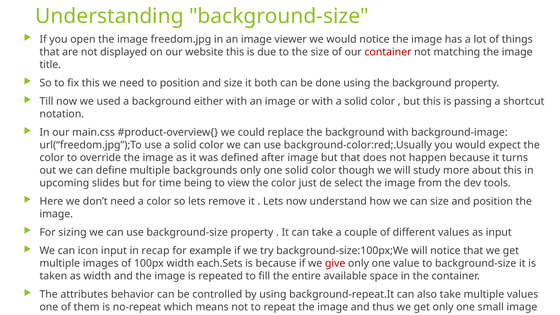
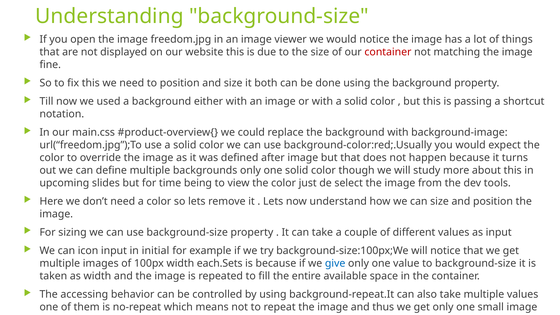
title: title -> fine (50, 65)
recap: recap -> initial (156, 251)
give colour: red -> blue (335, 263)
attributes: attributes -> accessing (84, 294)
